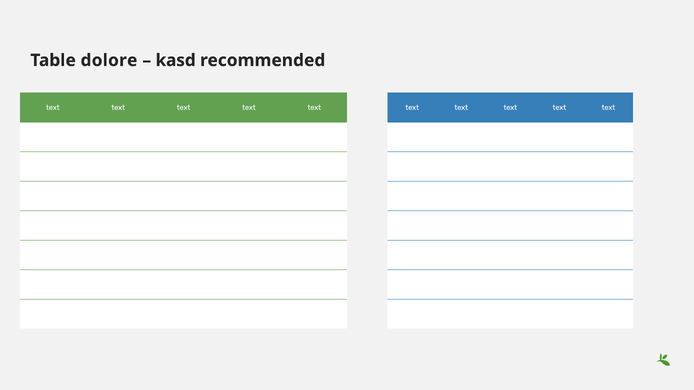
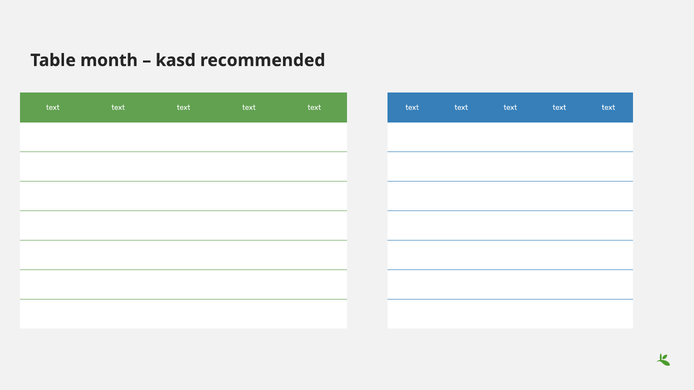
dolore: dolore -> month (109, 60)
